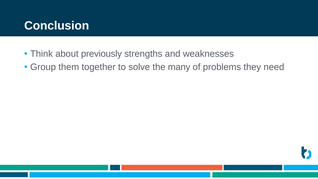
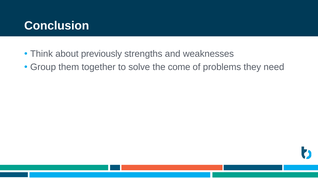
many: many -> come (179, 67)
